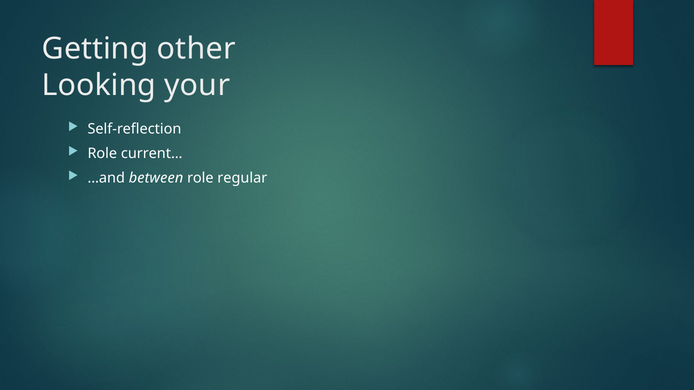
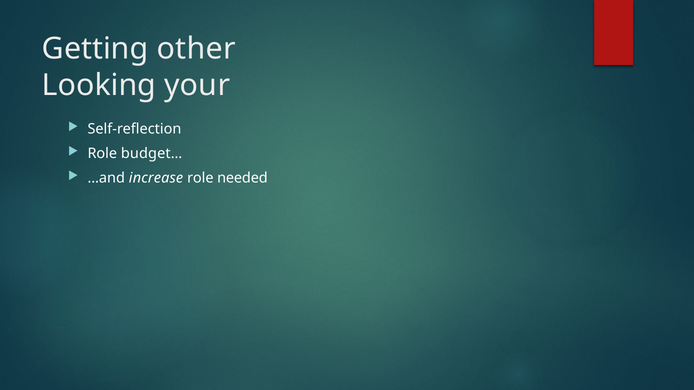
current…: current… -> budget… (152, 154)
between: between -> increase (156, 178)
regular: regular -> needed (242, 178)
